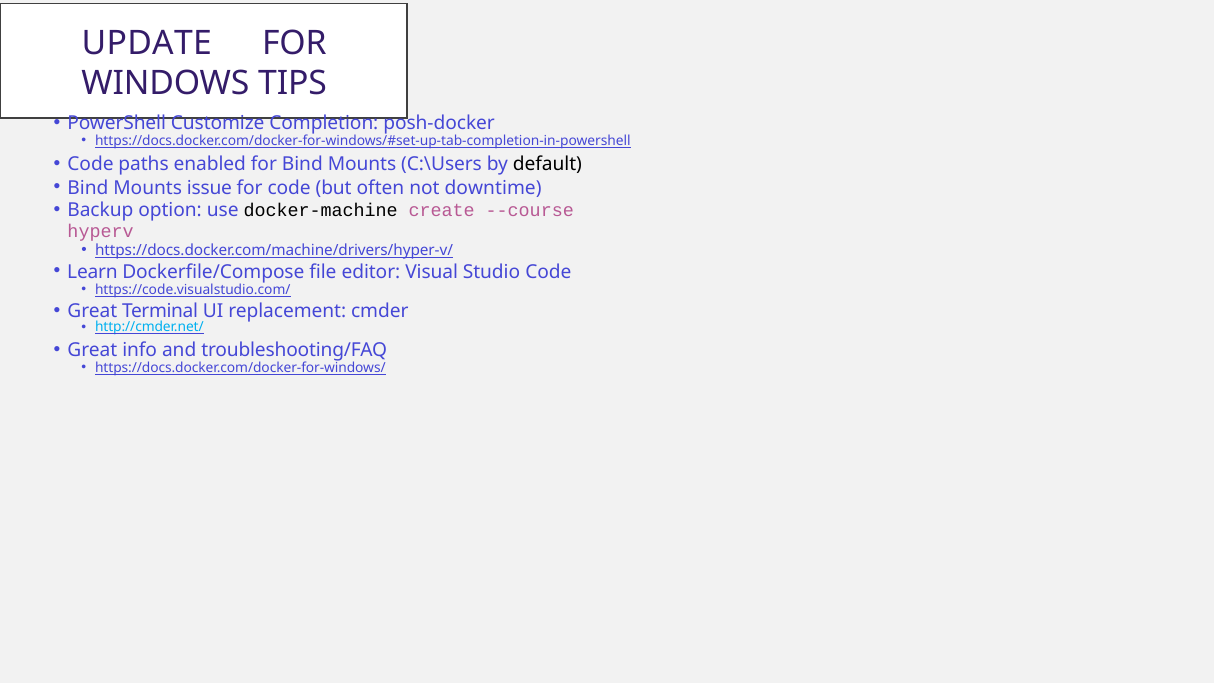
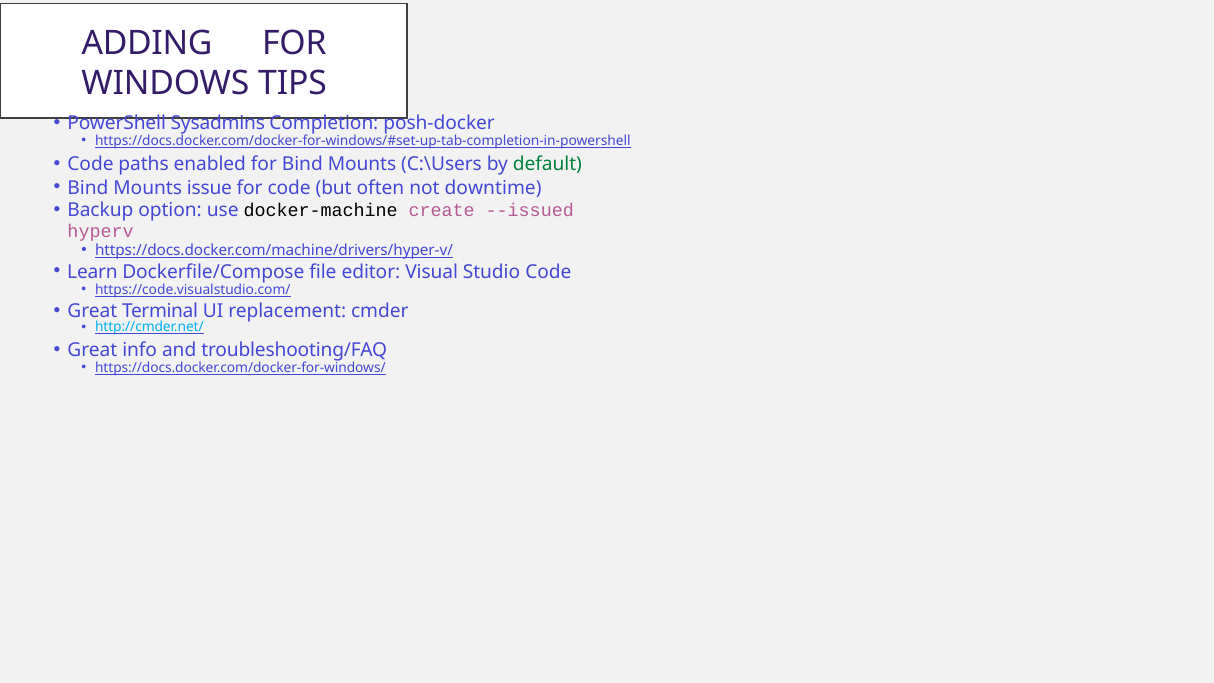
UPDATE: UPDATE -> ADDING (147, 43)
Customize: Customize -> Sysadmins (218, 123)
default colour: black -> green (547, 164)
--course: --course -> --issued (530, 210)
